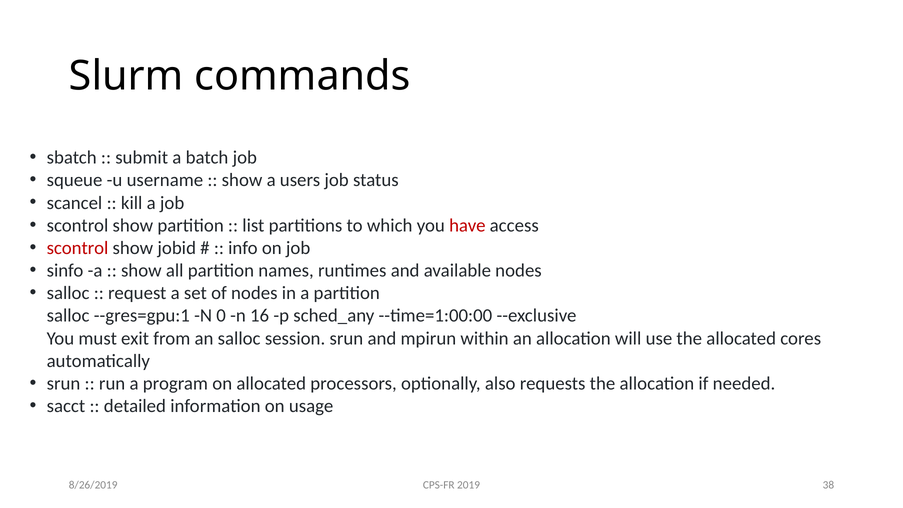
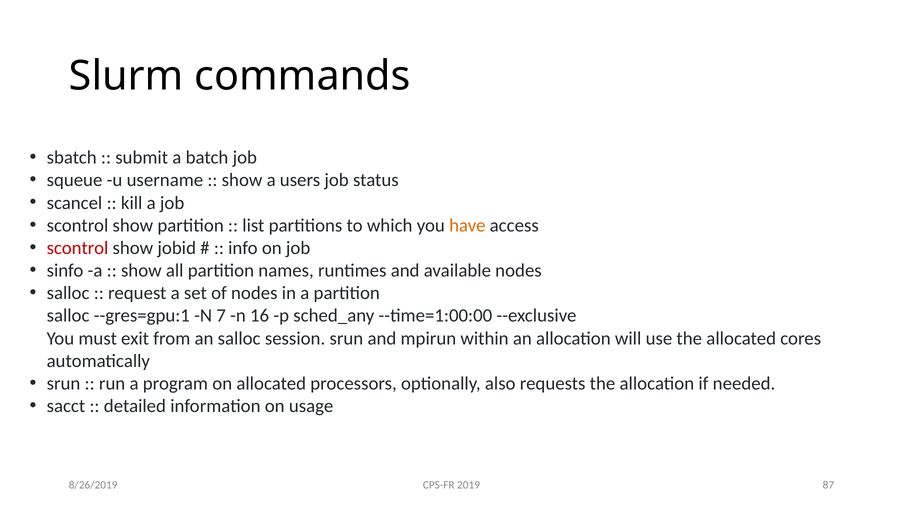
have colour: red -> orange (467, 225)
0: 0 -> 7 (221, 316)
38: 38 -> 87 (828, 485)
